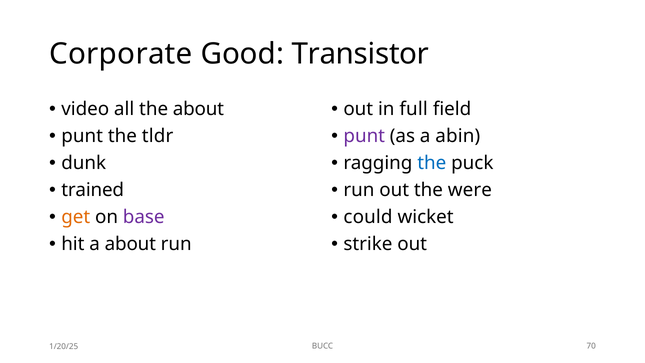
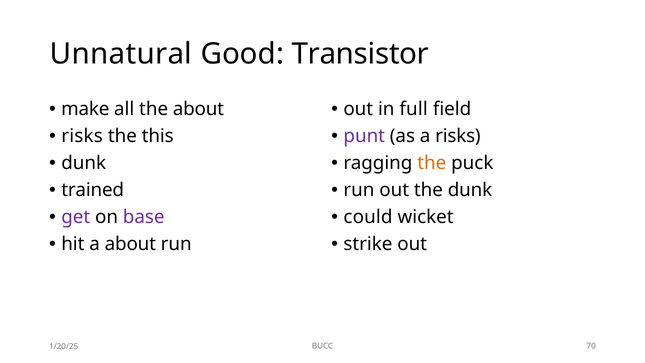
Corporate: Corporate -> Unnatural (121, 54)
video: video -> make (85, 109)
punt: punt -> risks (82, 136)
tldr: tldr -> this (158, 136)
a abin: abin -> risks (458, 136)
the colour: blue -> orange (432, 163)
the were: were -> dunk (470, 190)
get colour: orange -> purple (76, 217)
